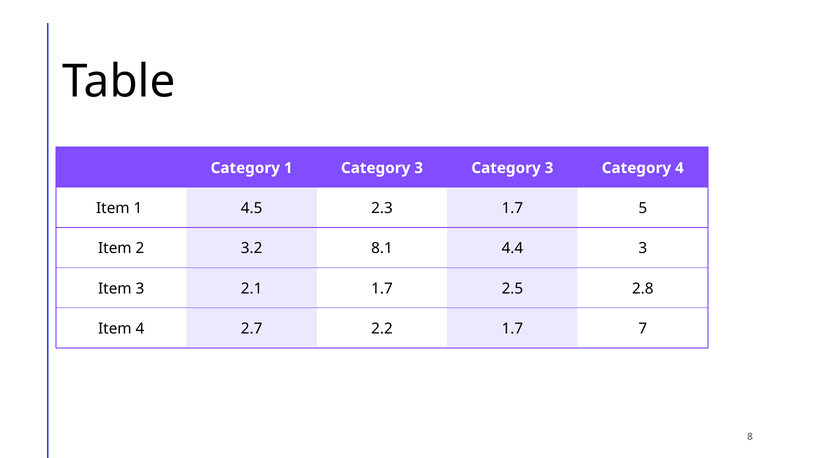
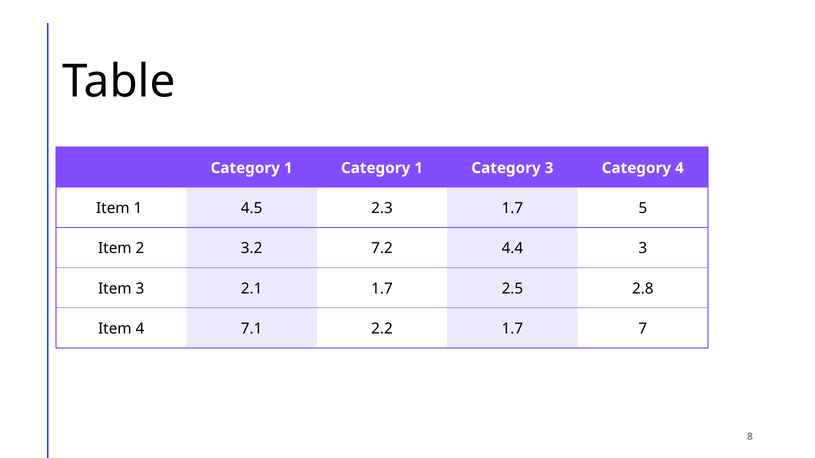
1 Category 3: 3 -> 1 (419, 168)
8.1: 8.1 -> 7.2 (382, 249)
2.7: 2.7 -> 7.1 (252, 329)
